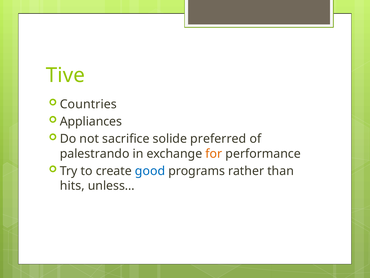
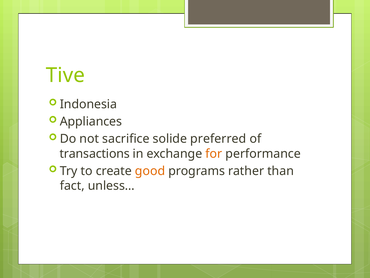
Countries: Countries -> Indonesia (88, 104)
palestrando: palestrando -> transactions (95, 153)
good colour: blue -> orange (150, 171)
hits: hits -> fact (72, 186)
